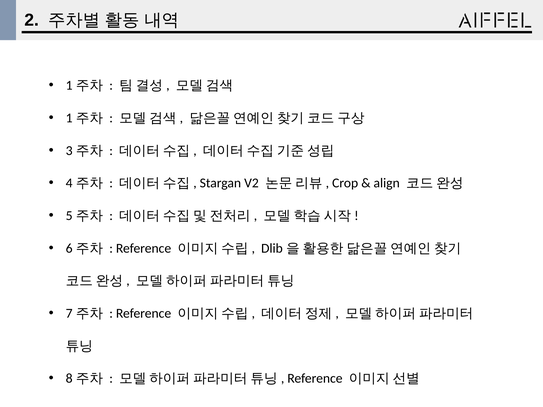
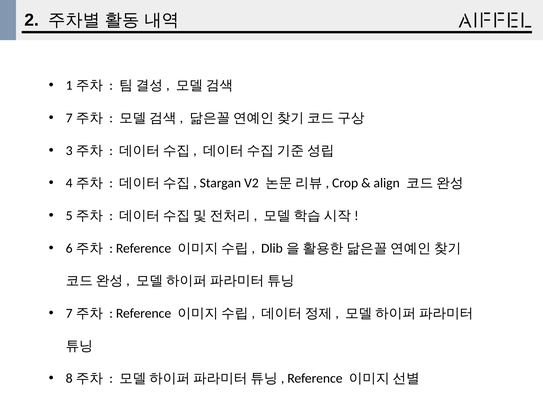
1: 1 -> 7 (69, 118)
